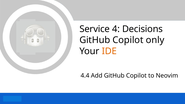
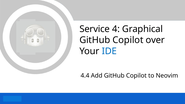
Decisions: Decisions -> Graphical (143, 29)
only: only -> over (155, 40)
IDE colour: orange -> blue (109, 51)
